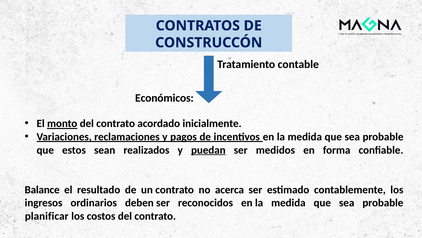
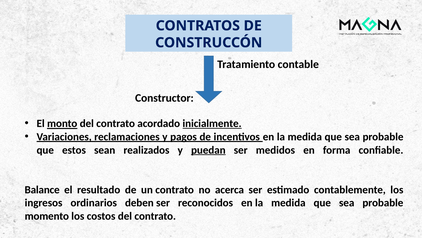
Económicos: Económicos -> Constructor (164, 98)
inicialmente underline: none -> present (212, 123)
planificar: planificar -> momento (47, 216)
